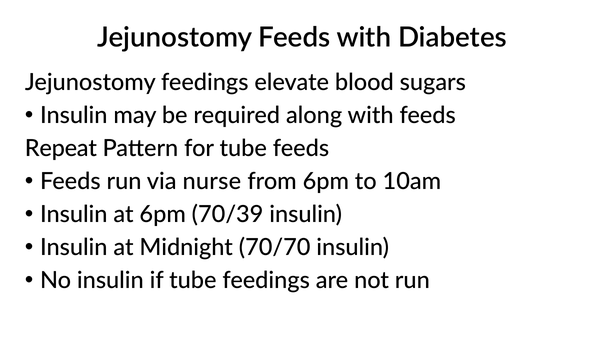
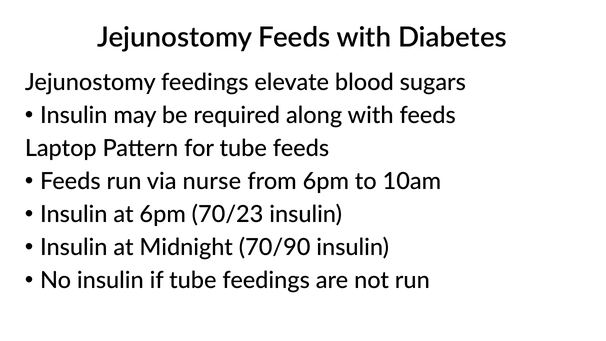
Repeat: Repeat -> Laptop (61, 149)
70/39: 70/39 -> 70/23 (228, 215)
70/70: 70/70 -> 70/90 (275, 248)
